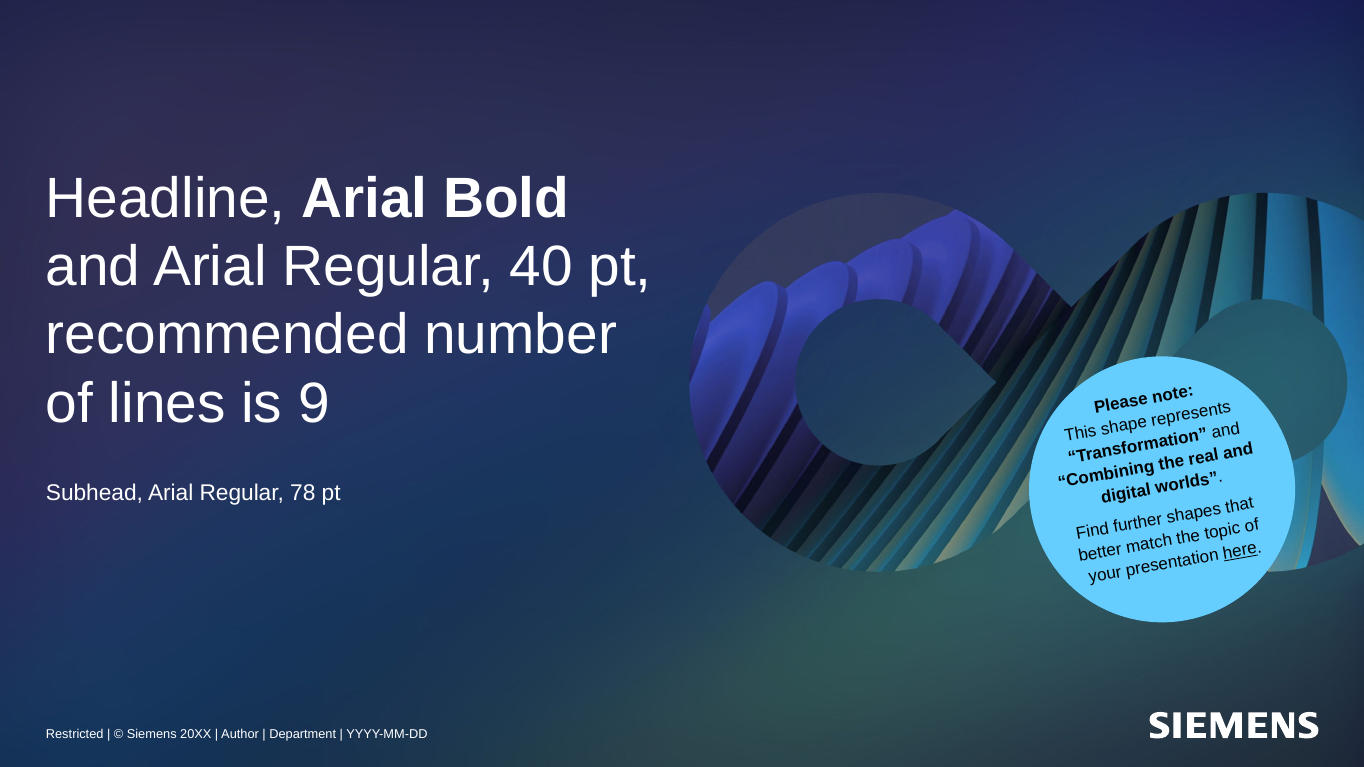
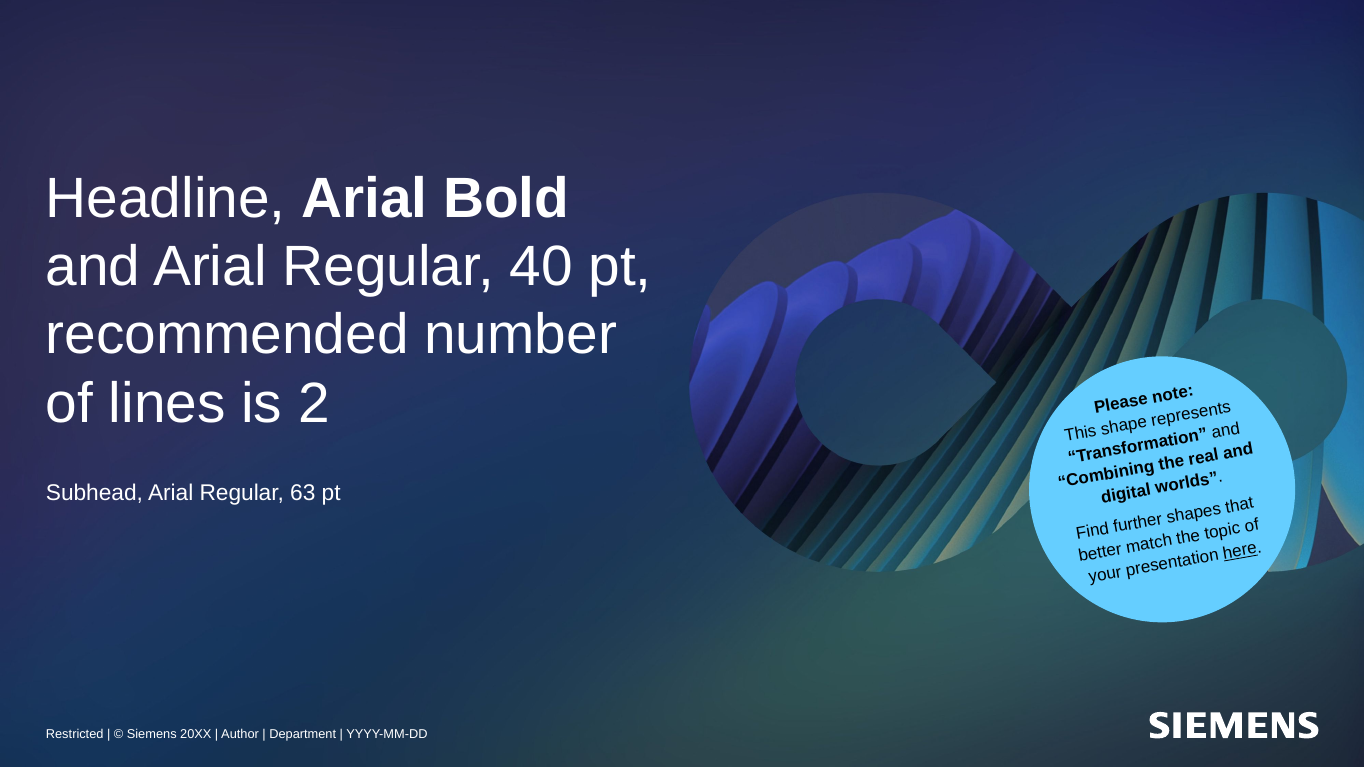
9: 9 -> 2 (314, 404)
78: 78 -> 63 (303, 493)
